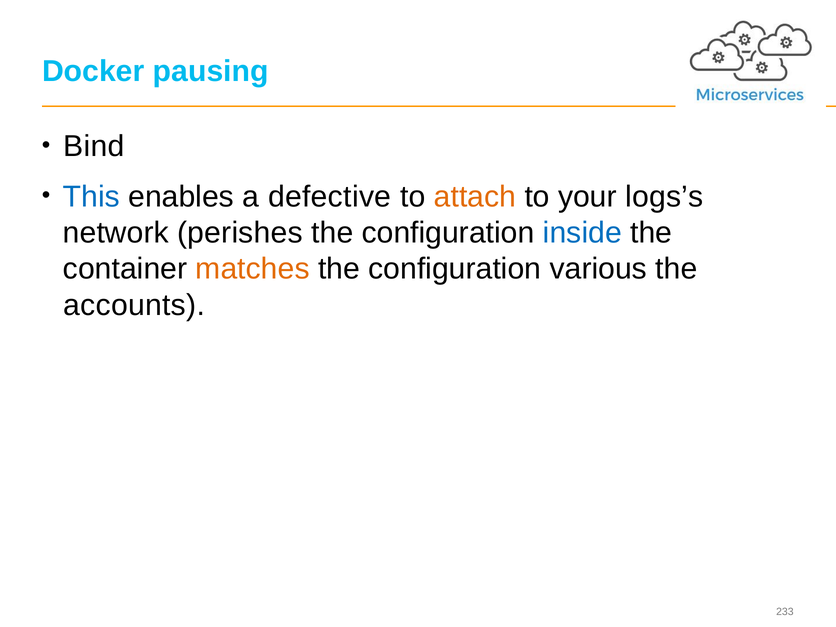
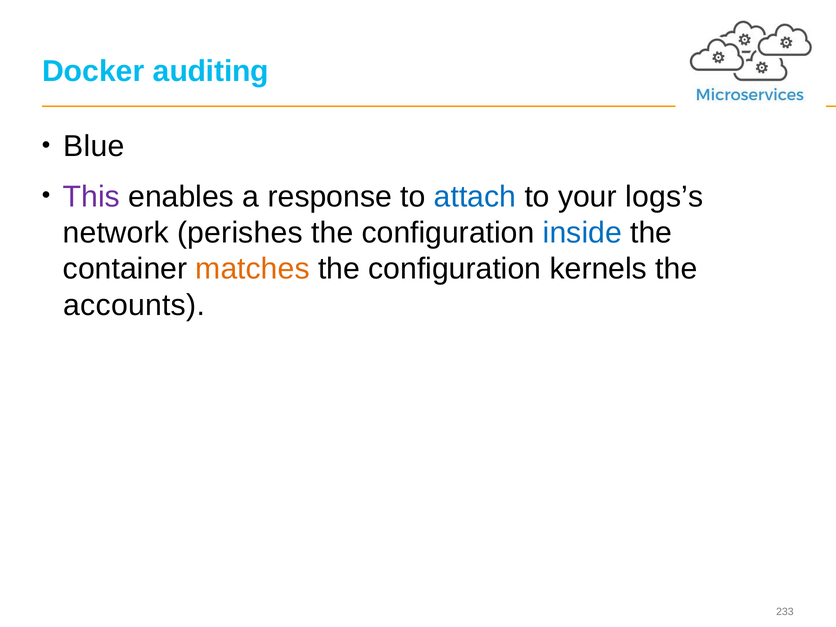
pausing: pausing -> auditing (211, 71)
Bind: Bind -> Blue (94, 146)
This colour: blue -> purple (91, 197)
defective: defective -> response (330, 197)
attach colour: orange -> blue (475, 197)
various: various -> kernels (598, 269)
